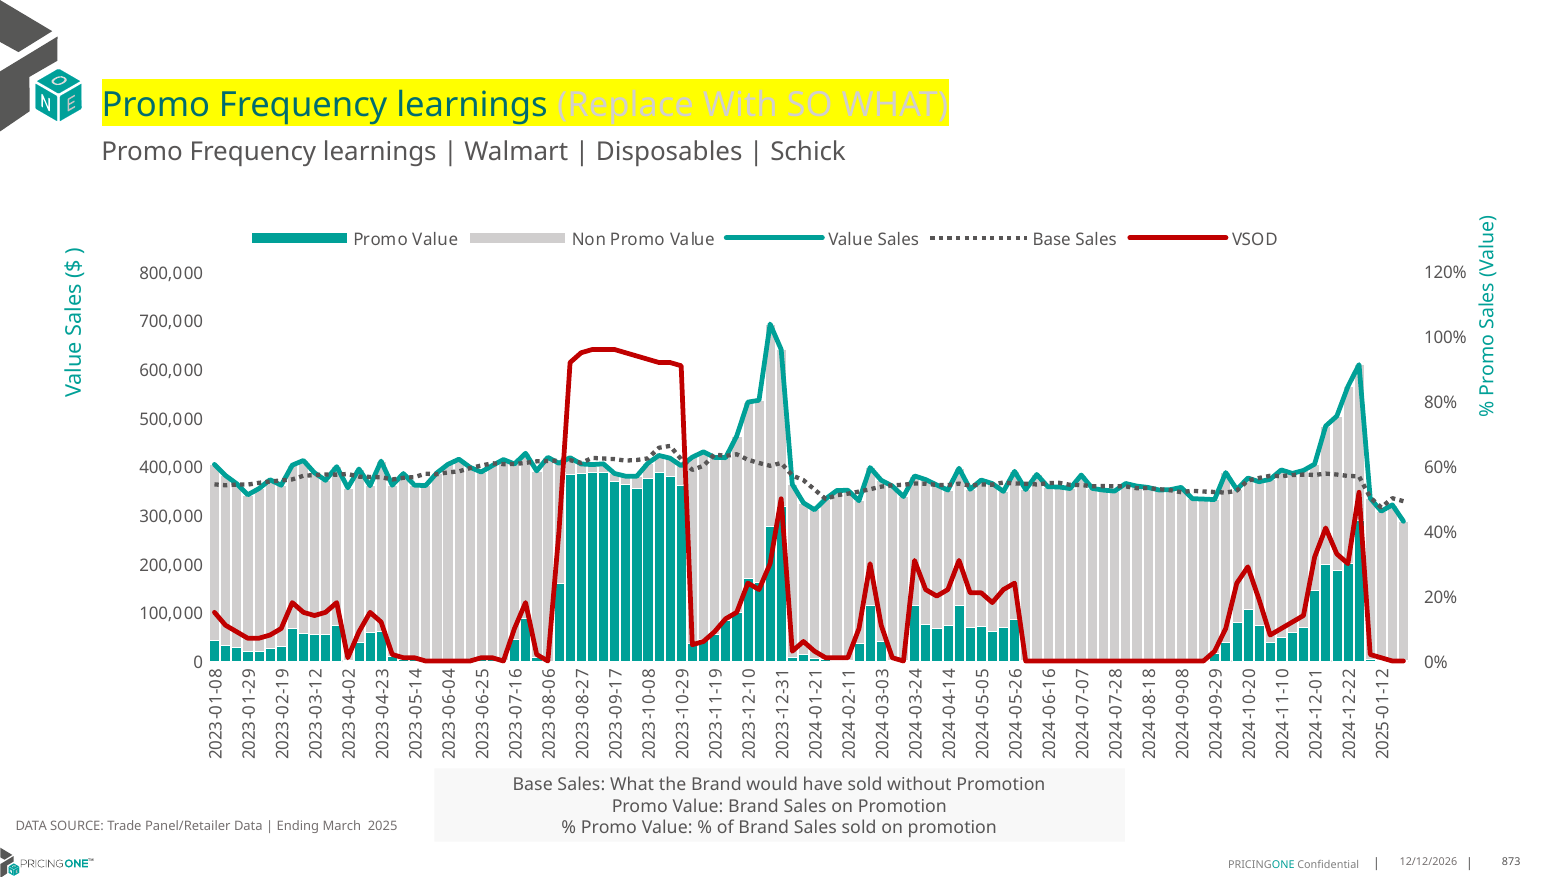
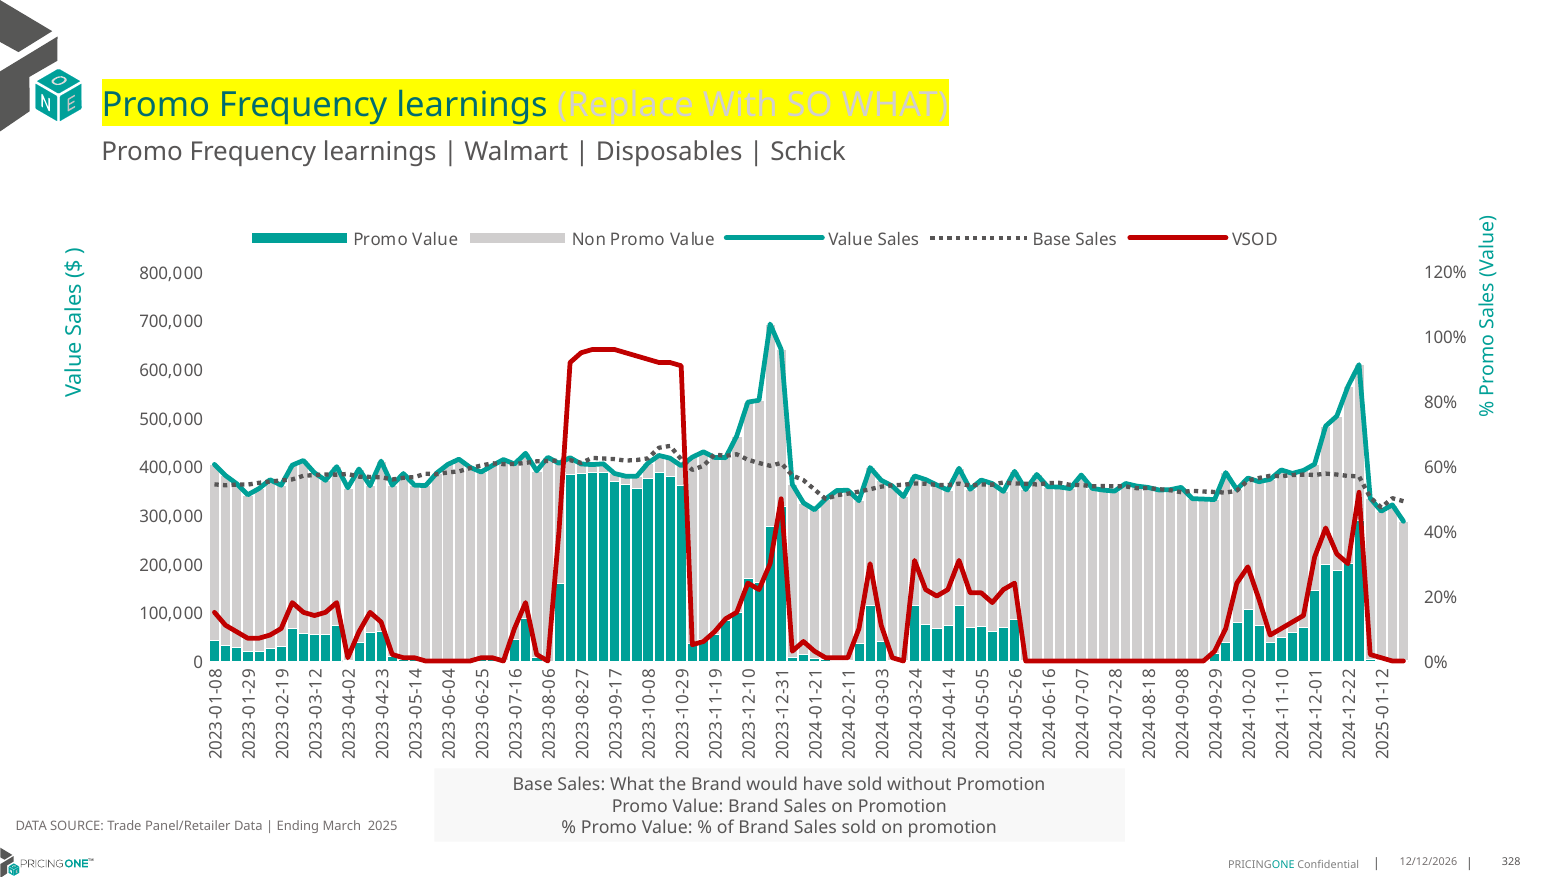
873: 873 -> 328 (1511, 862)
